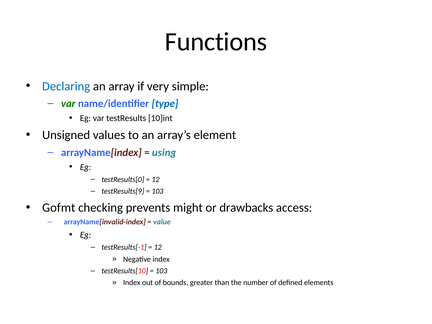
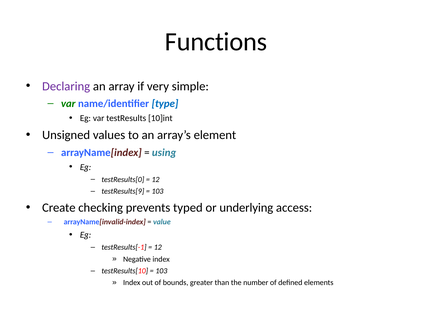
Declaring colour: blue -> purple (66, 86)
Gofmt: Gofmt -> Create (59, 208)
might: might -> typed (188, 208)
drawbacks: drawbacks -> underlying (246, 208)
